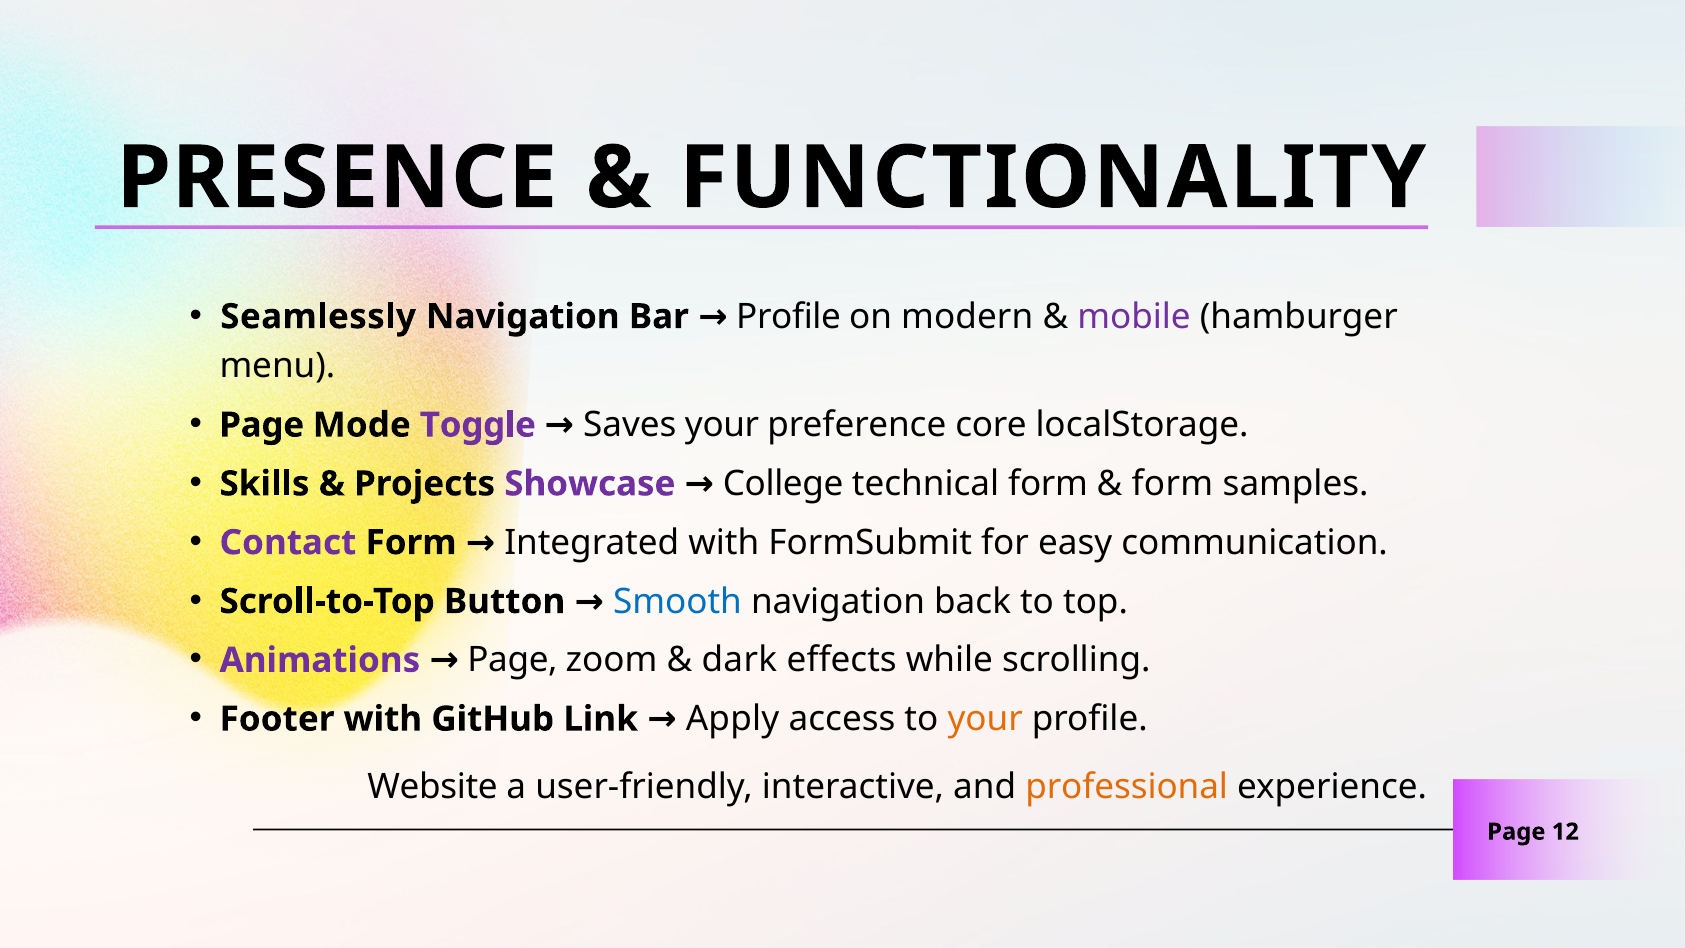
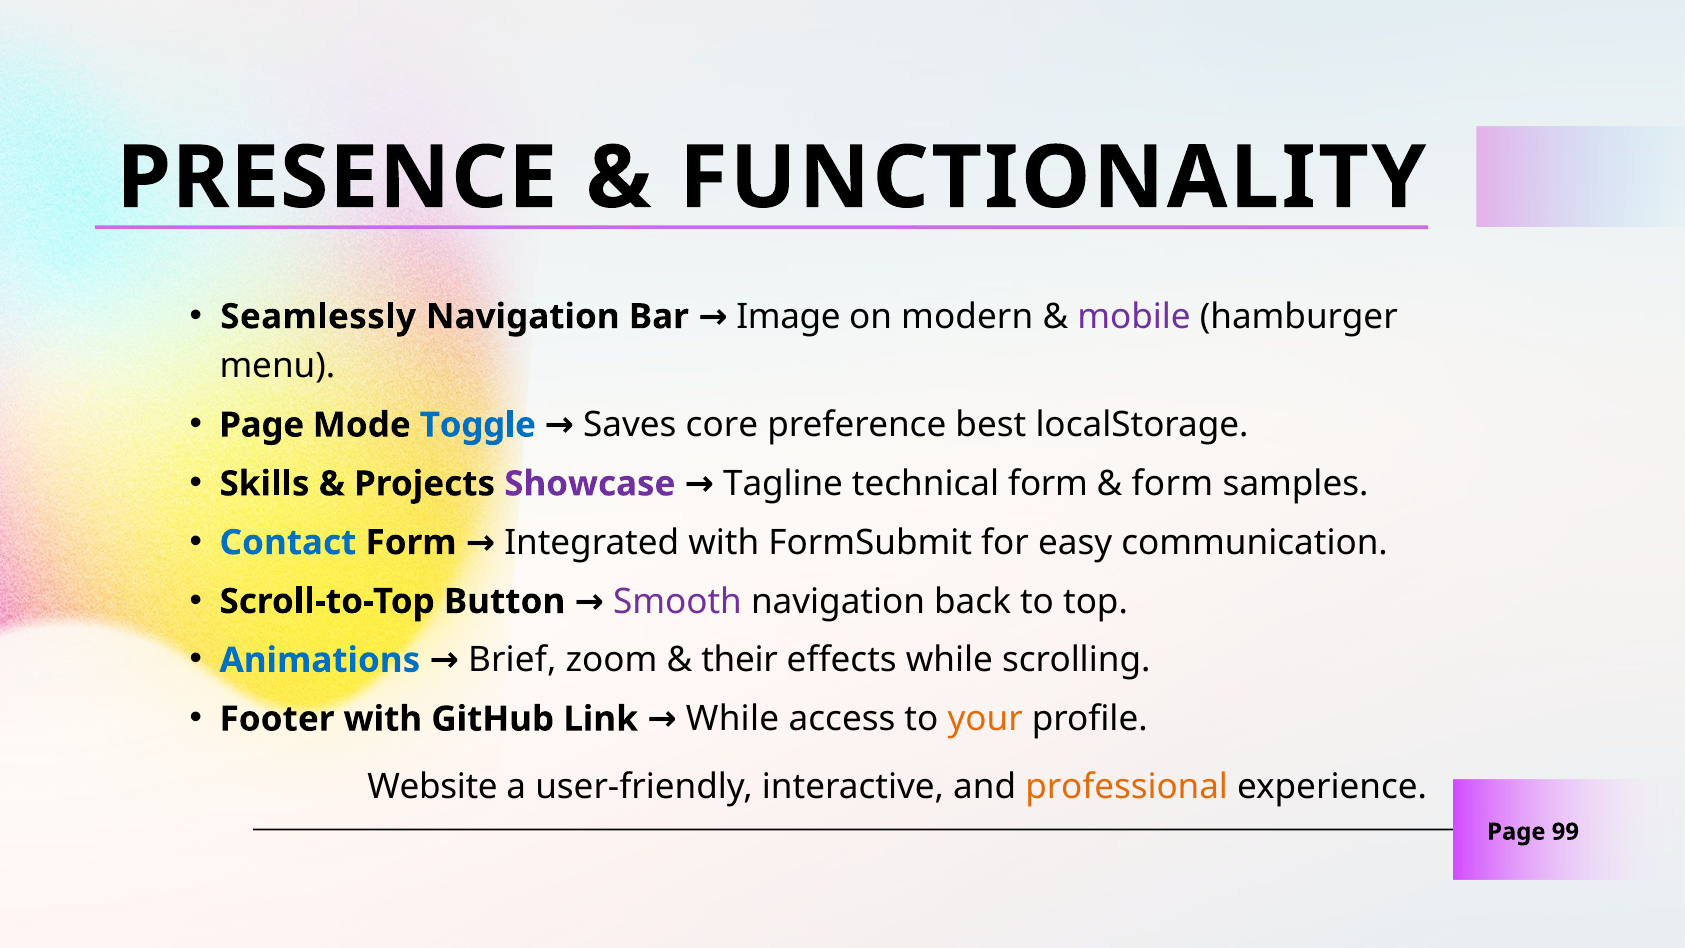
Profile: Profile -> Image (789, 317)
Toggle colour: purple -> blue (478, 425)
Saves your: your -> core (722, 425)
core: core -> best (991, 425)
College: College -> Tagline (783, 484)
Contact colour: purple -> blue (288, 543)
Smooth colour: blue -> purple (677, 601)
Animations colour: purple -> blue (320, 660)
Page: Page -> Brief (512, 660)
dark: dark -> their (740, 660)
Apply: Apply -> While (733, 719)
12: 12 -> 99 (1565, 832)
